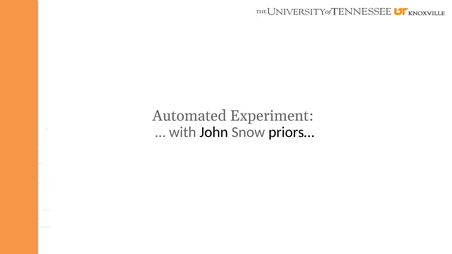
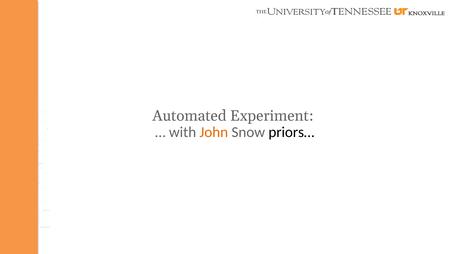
John colour: black -> orange (214, 132)
